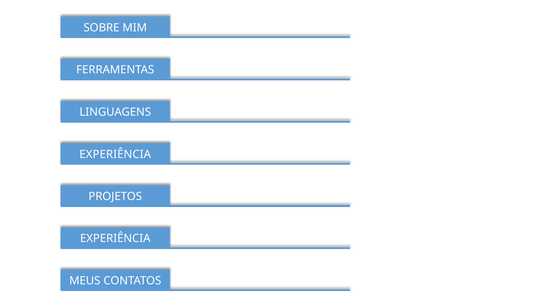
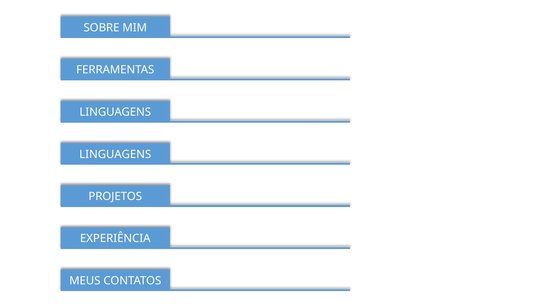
EXPERIÊNCIA: EXPERIÊNCIA -> LINGUAGENS (115, 154)
